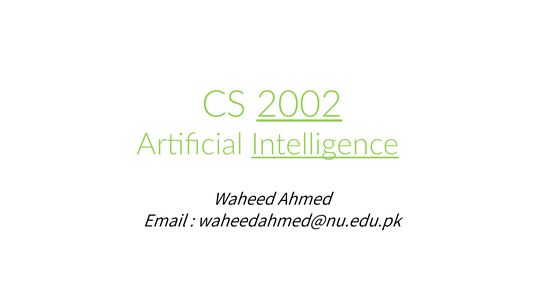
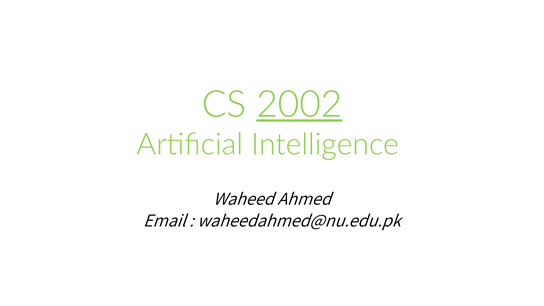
Intelligence underline: present -> none (325, 144)
